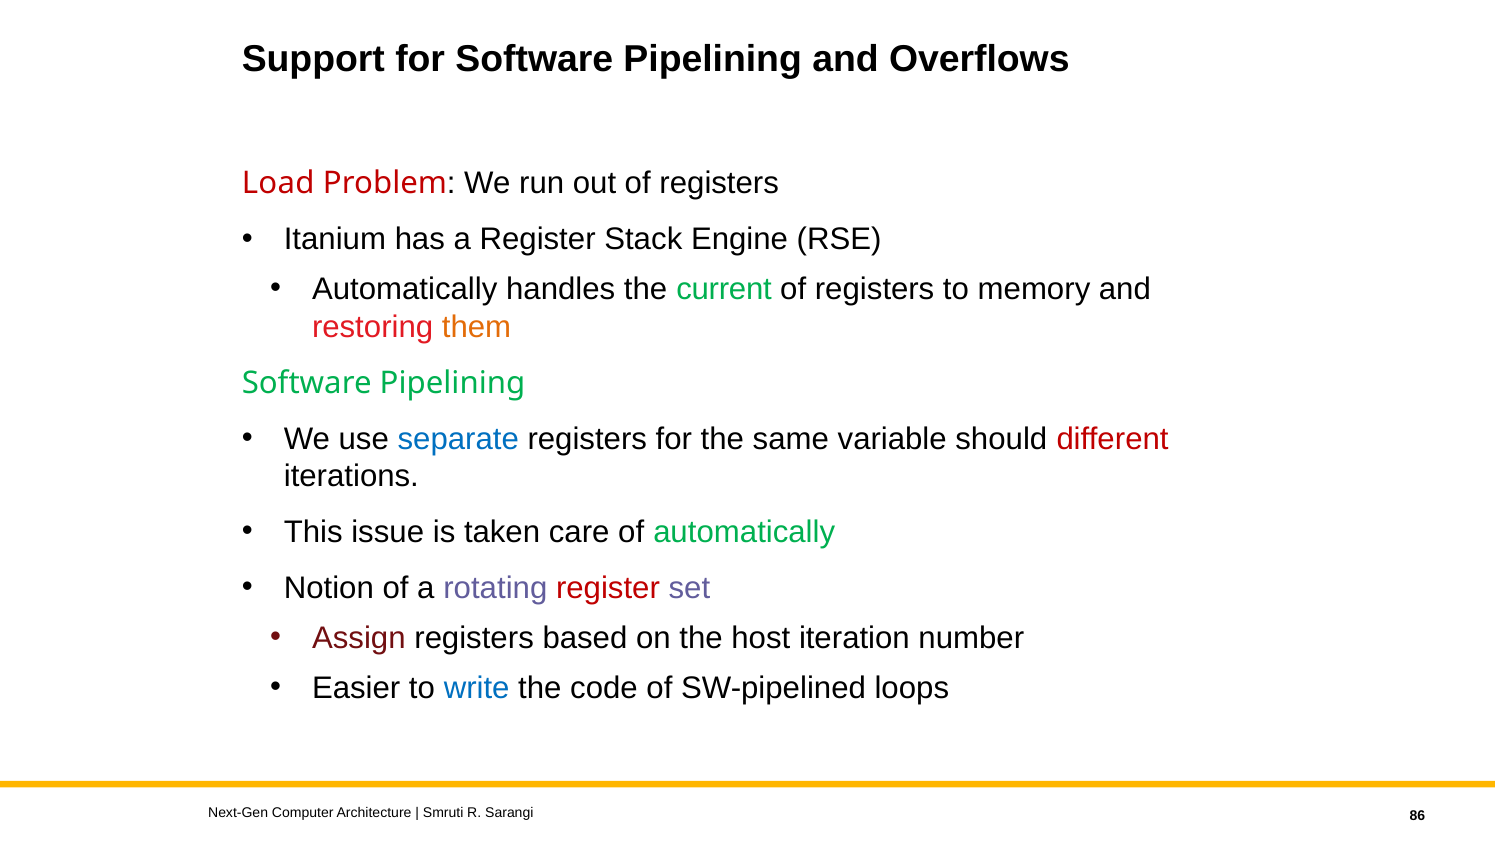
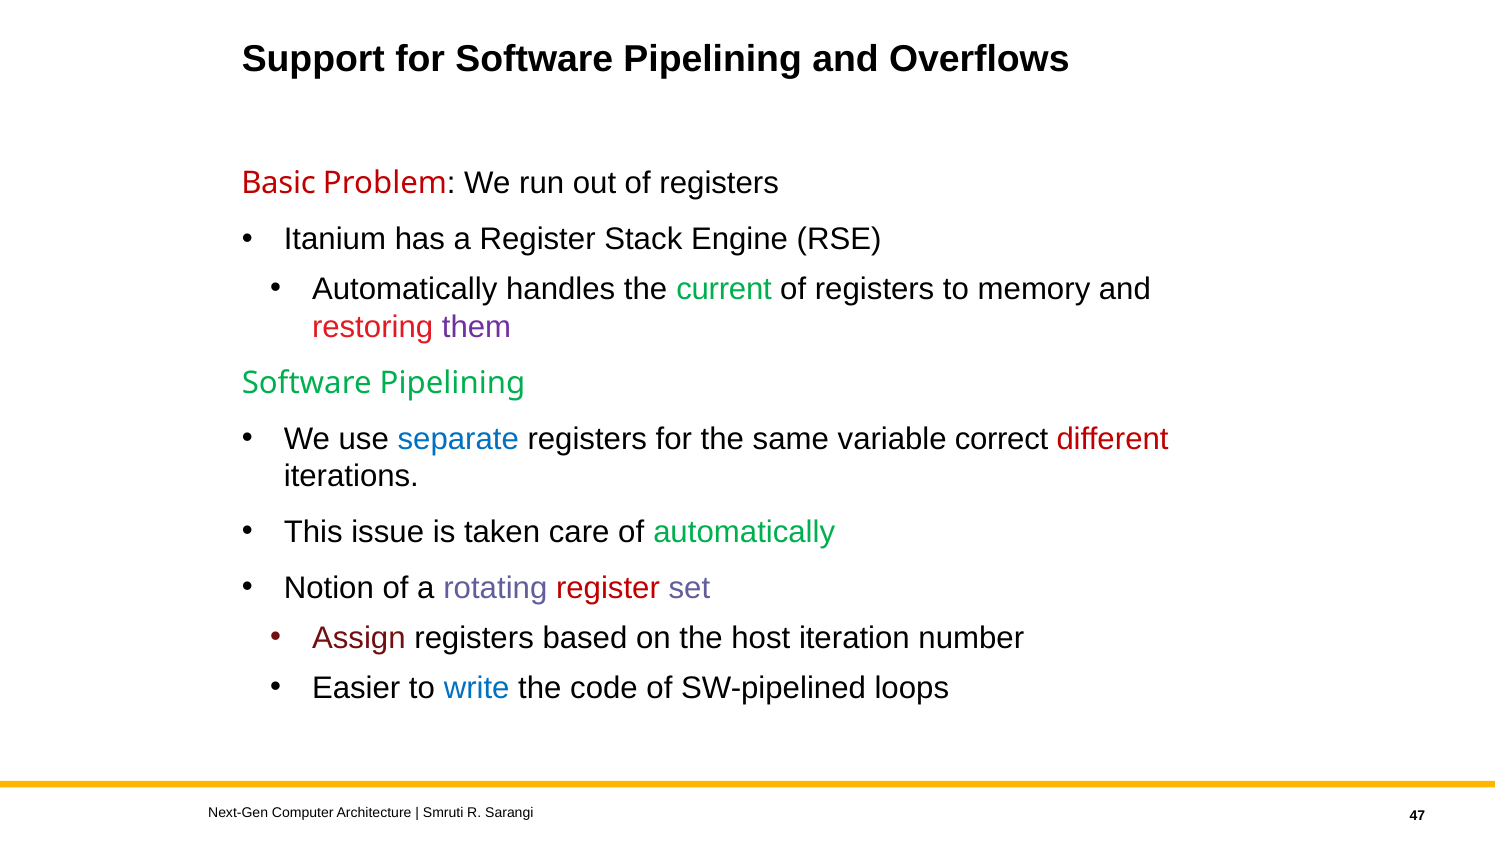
Load: Load -> Basic (279, 183)
them colour: orange -> purple (477, 327)
should: should -> correct (1001, 439)
86: 86 -> 47 (1417, 816)
